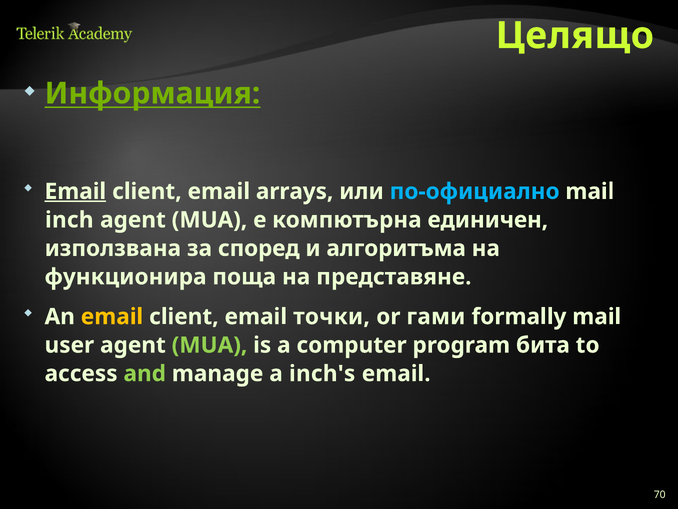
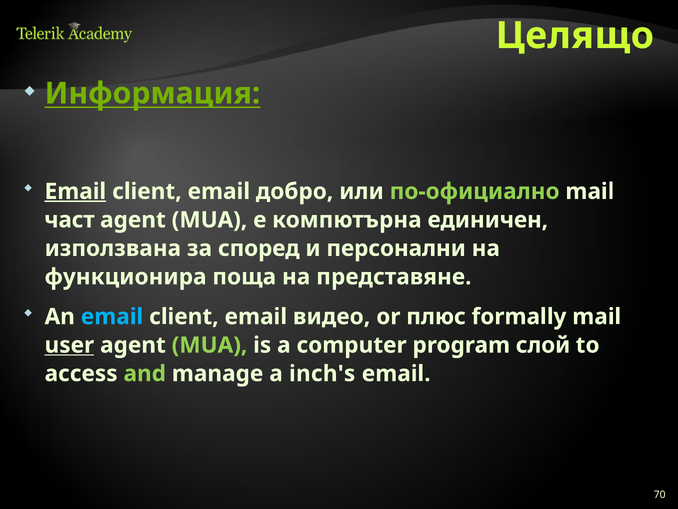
arrays: arrays -> добро (295, 191)
по-официално colour: light blue -> light green (475, 191)
inch: inch -> част (69, 220)
алгоритъма: алгоритъма -> персонални (396, 248)
email colour: yellow -> light blue (112, 316)
точки: точки -> видео (332, 316)
гами: гами -> плюс (436, 316)
user underline: none -> present (69, 345)
бита: бита -> слой (543, 345)
